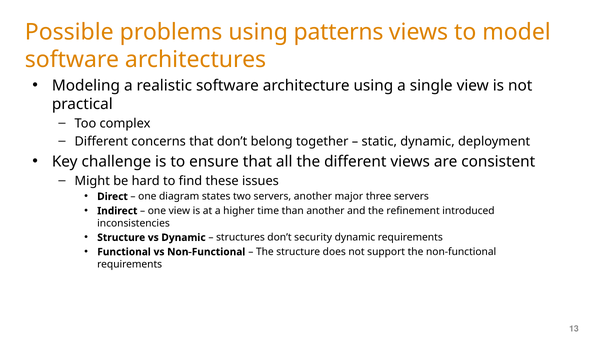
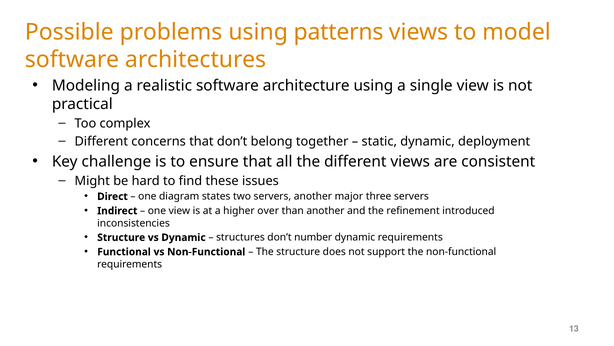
time: time -> over (268, 211)
security: security -> number (313, 237)
